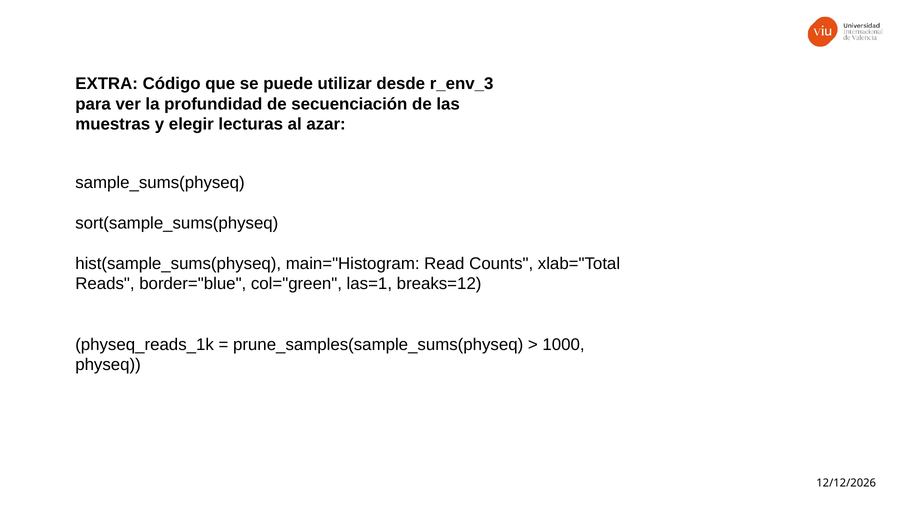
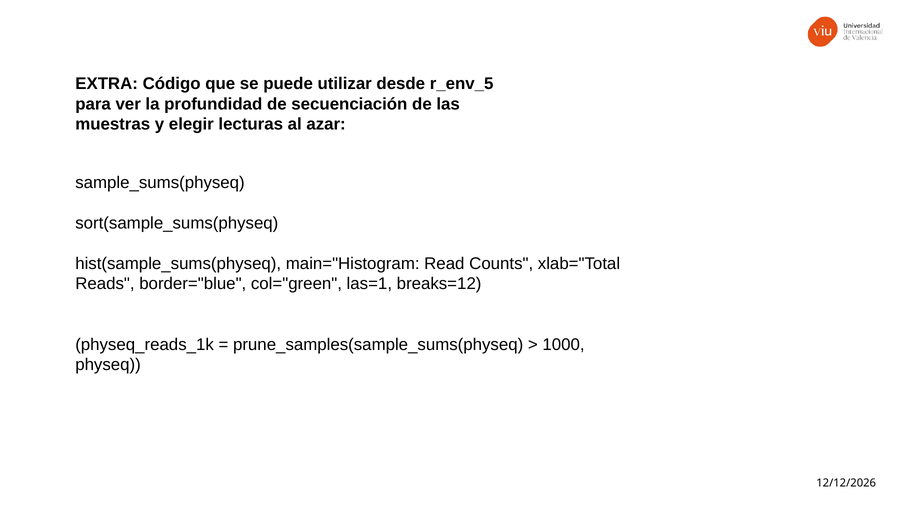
r_env_3: r_env_3 -> r_env_5 (462, 84)
